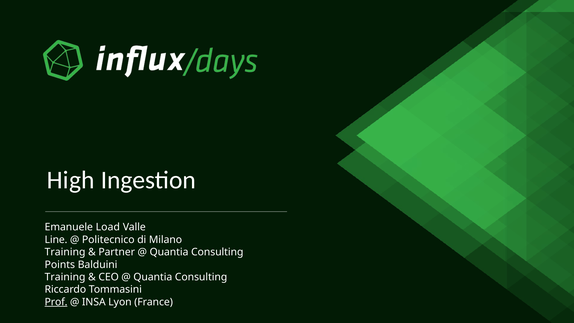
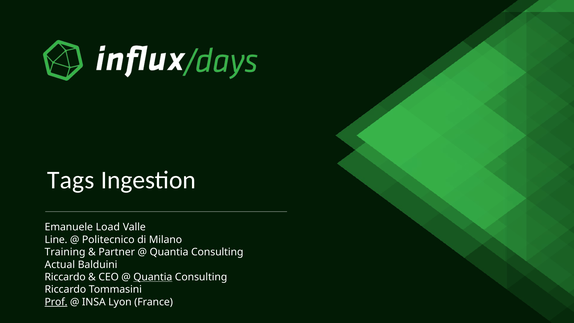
High: High -> Tags (71, 180)
Points: Points -> Actual (60, 265)
Training: Training -> Riccardo (65, 277)
Quantia underline: none -> present (153, 277)
